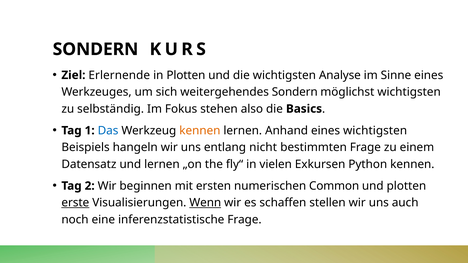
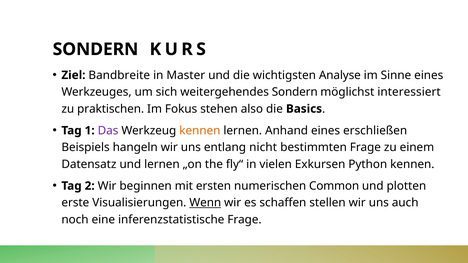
Erlernende: Erlernende -> Bandbreite (119, 75)
in Plotten: Plotten -> Master (186, 75)
möglichst wichtigsten: wichtigsten -> interessiert (409, 92)
selbständig: selbständig -> praktischen (111, 109)
Das colour: blue -> purple (108, 131)
eines wichtigsten: wichtigsten -> erschließen (375, 131)
erste underline: present -> none (75, 203)
